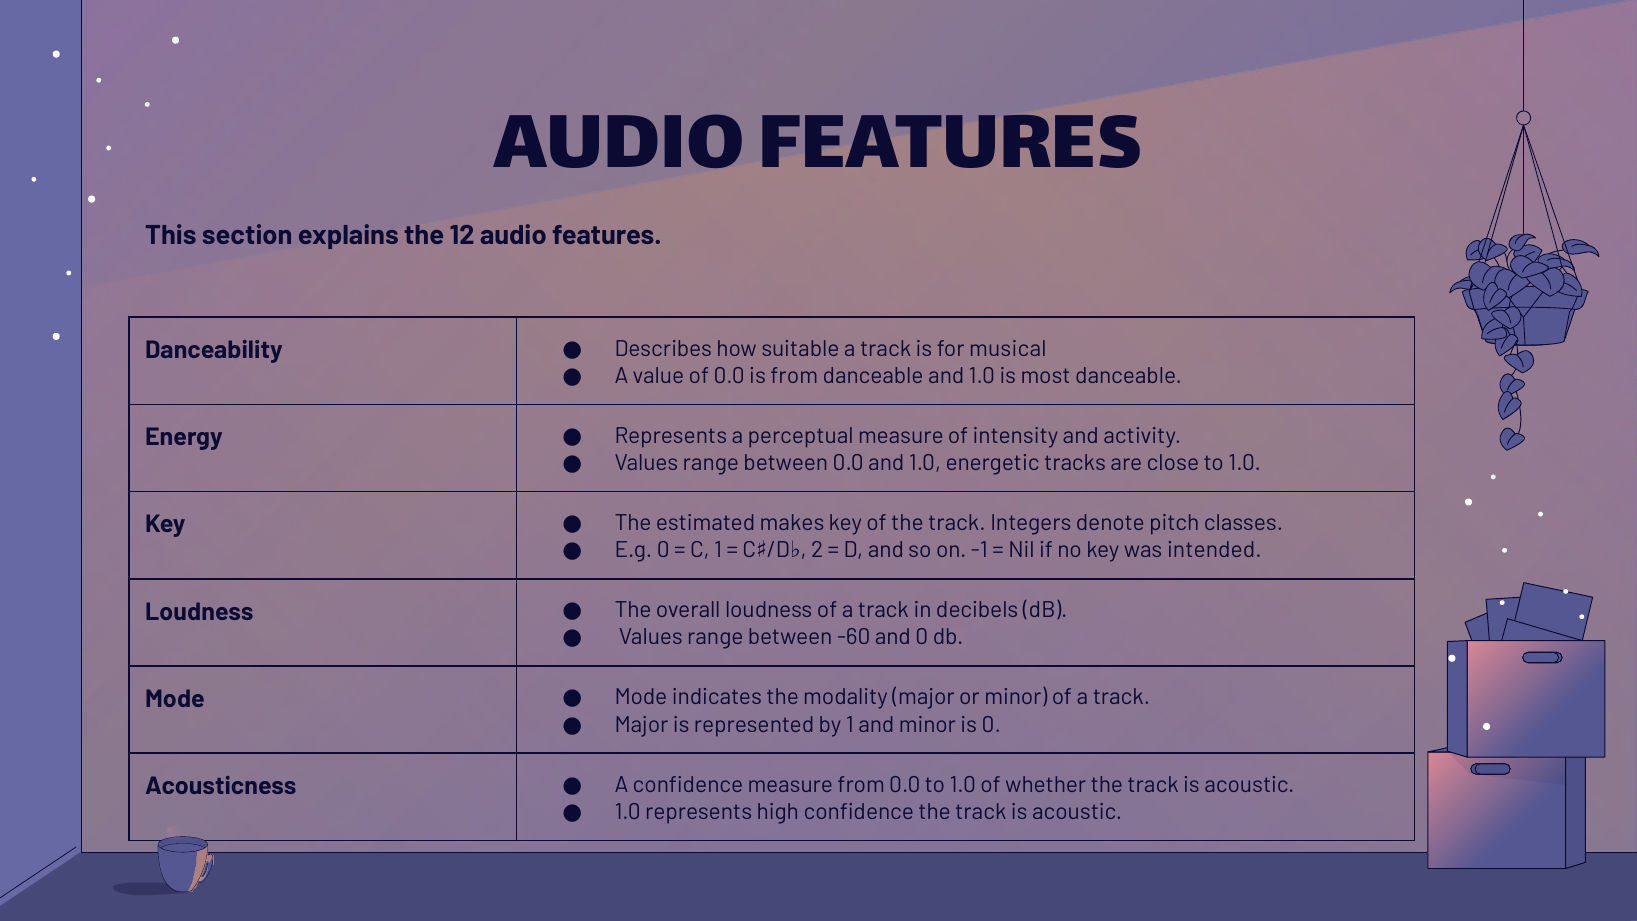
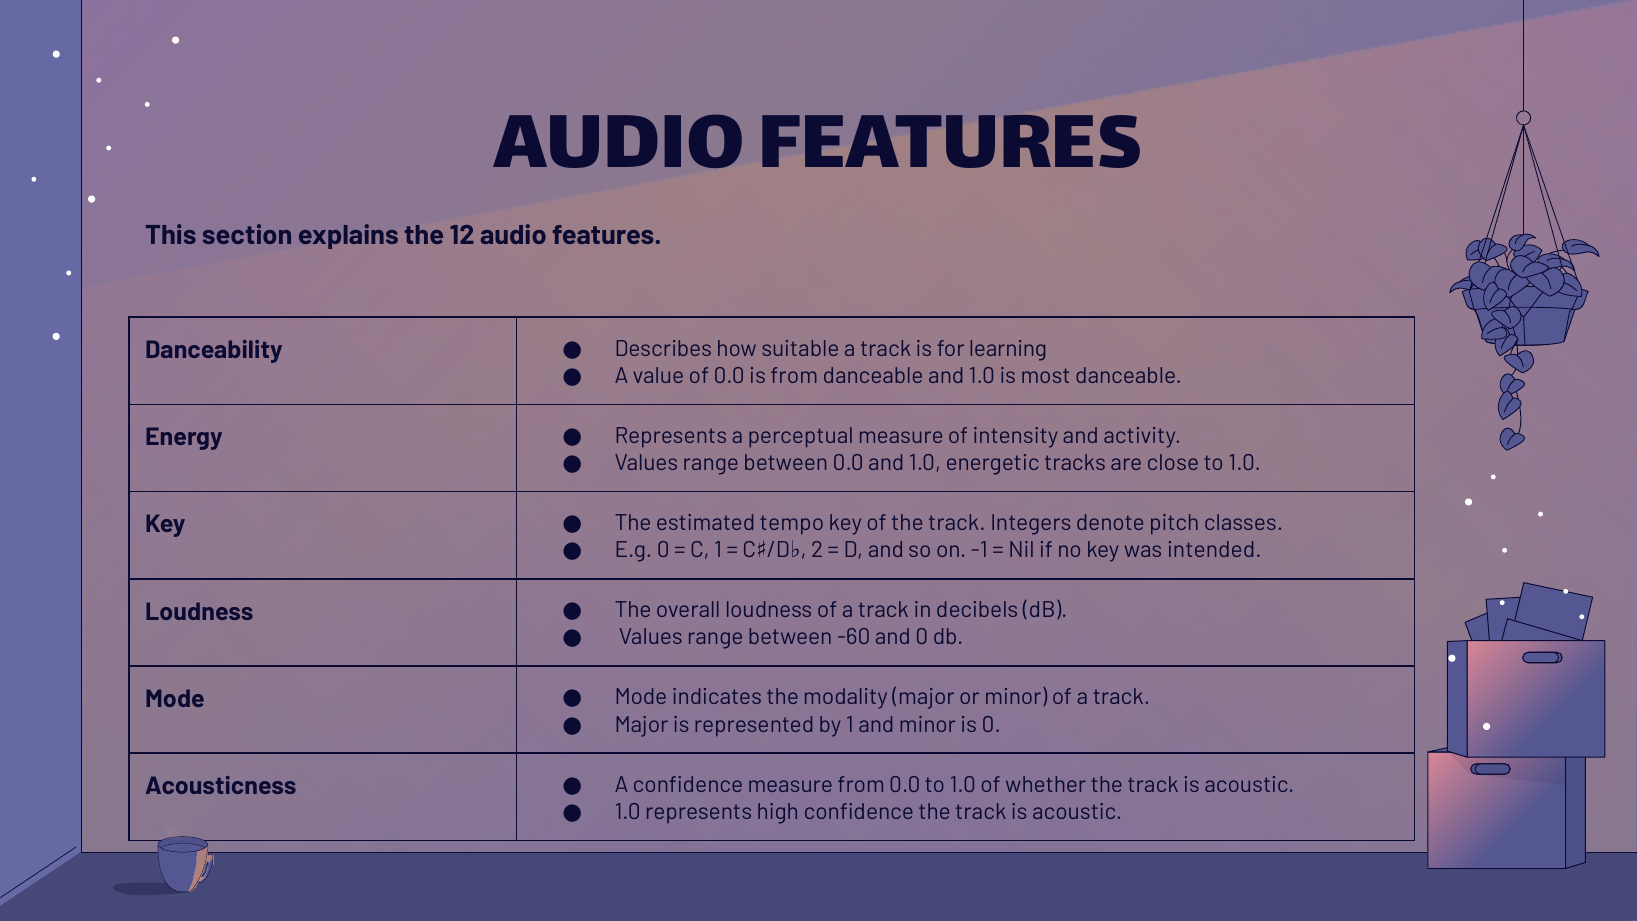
musical: musical -> learning (1008, 349)
makes: makes -> tempo (792, 523)
